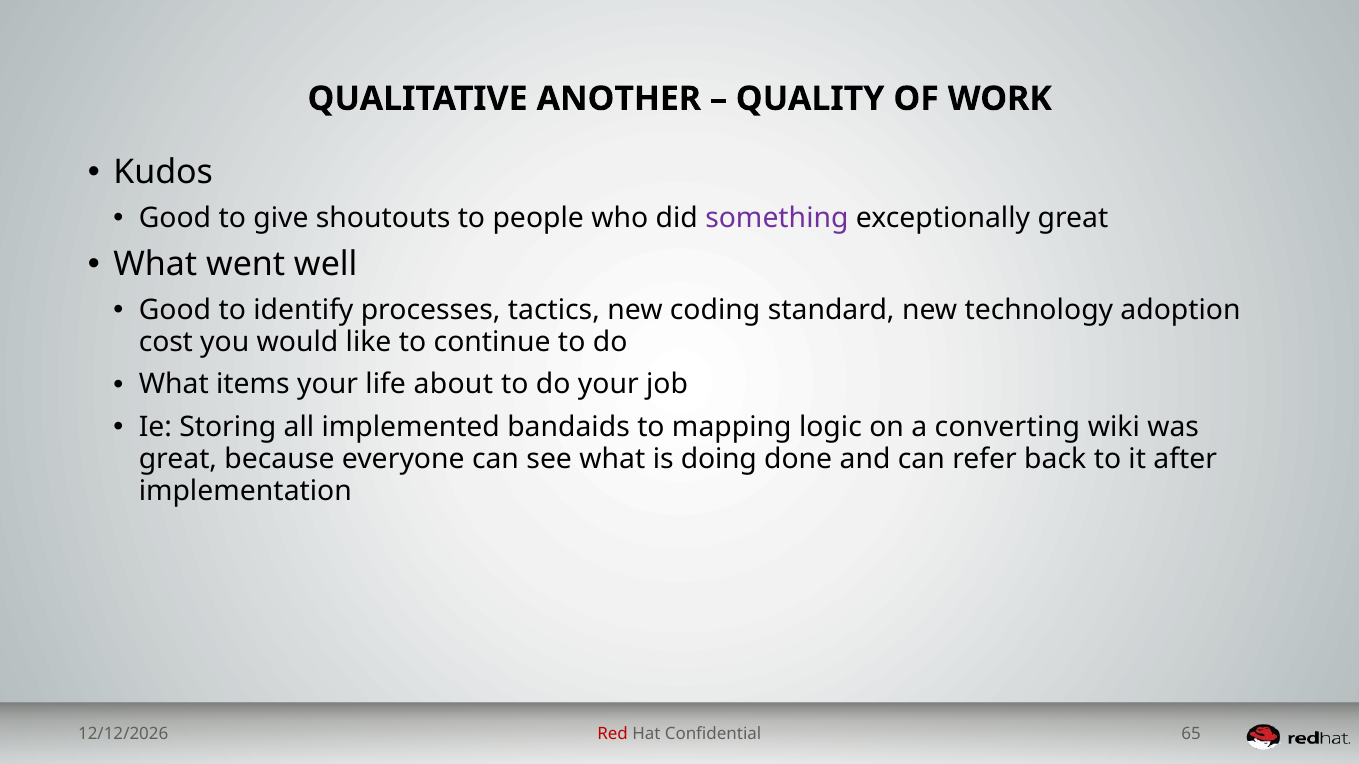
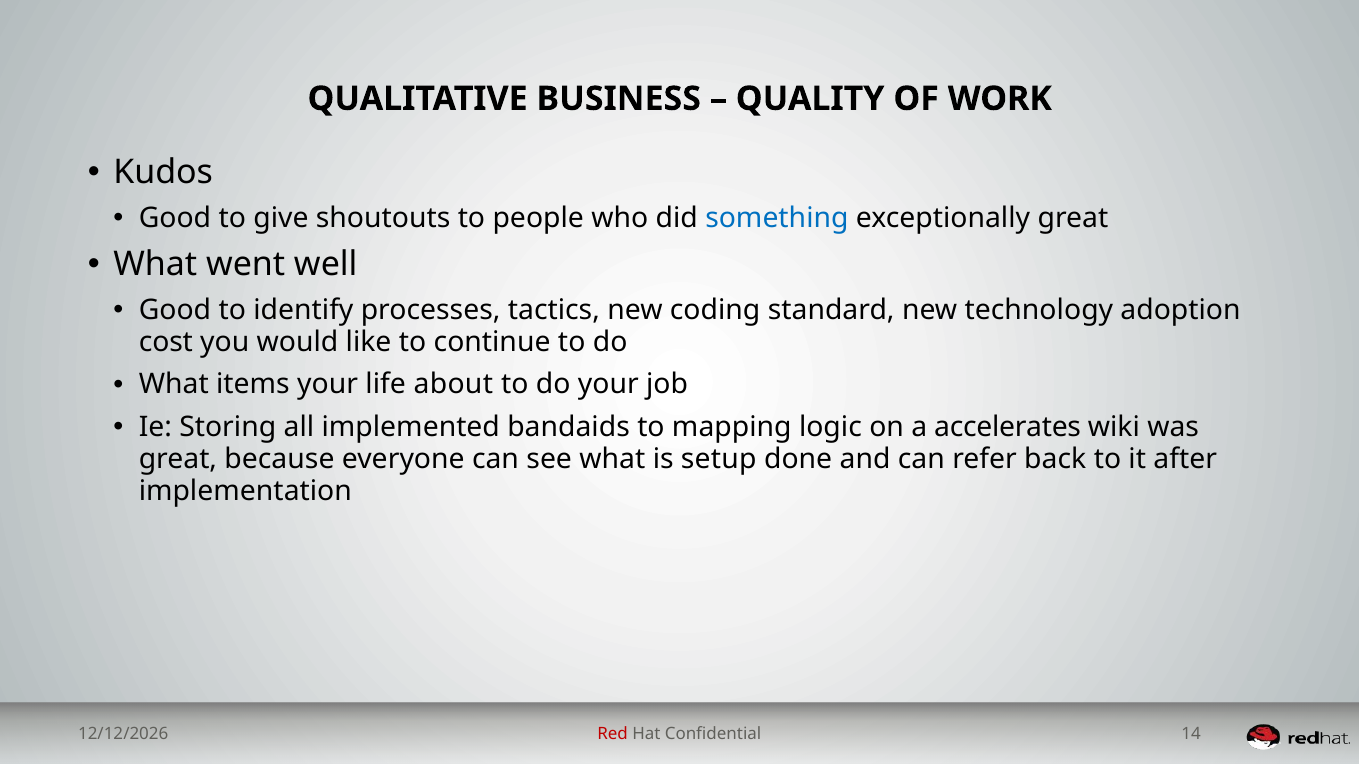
ANOTHER: ANOTHER -> BUSINESS (619, 99)
something colour: purple -> blue (777, 218)
converting: converting -> accelerates (1008, 427)
doing: doing -> setup (719, 459)
65: 65 -> 14 (1191, 735)
